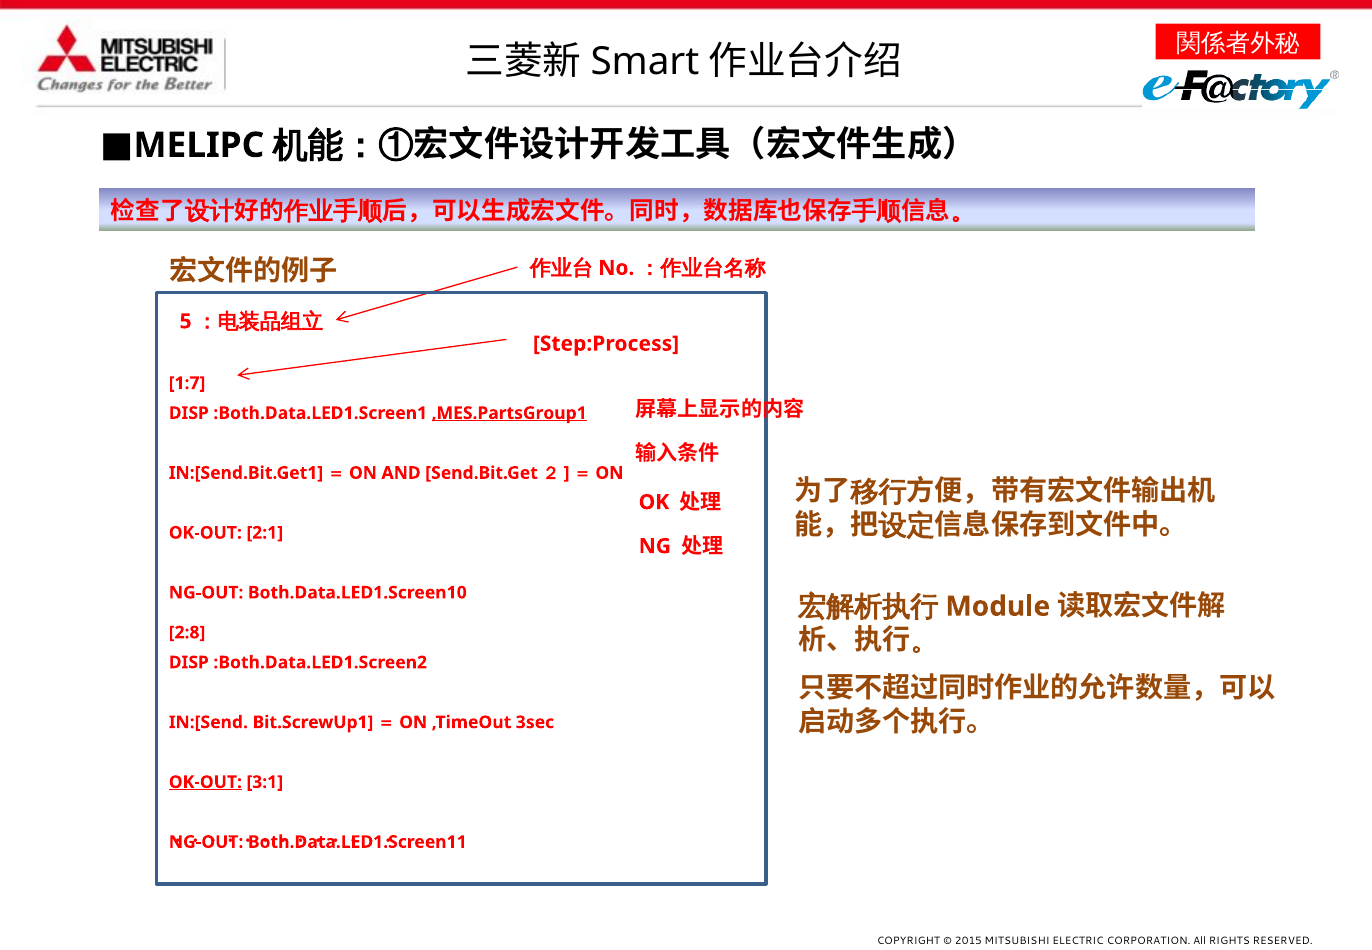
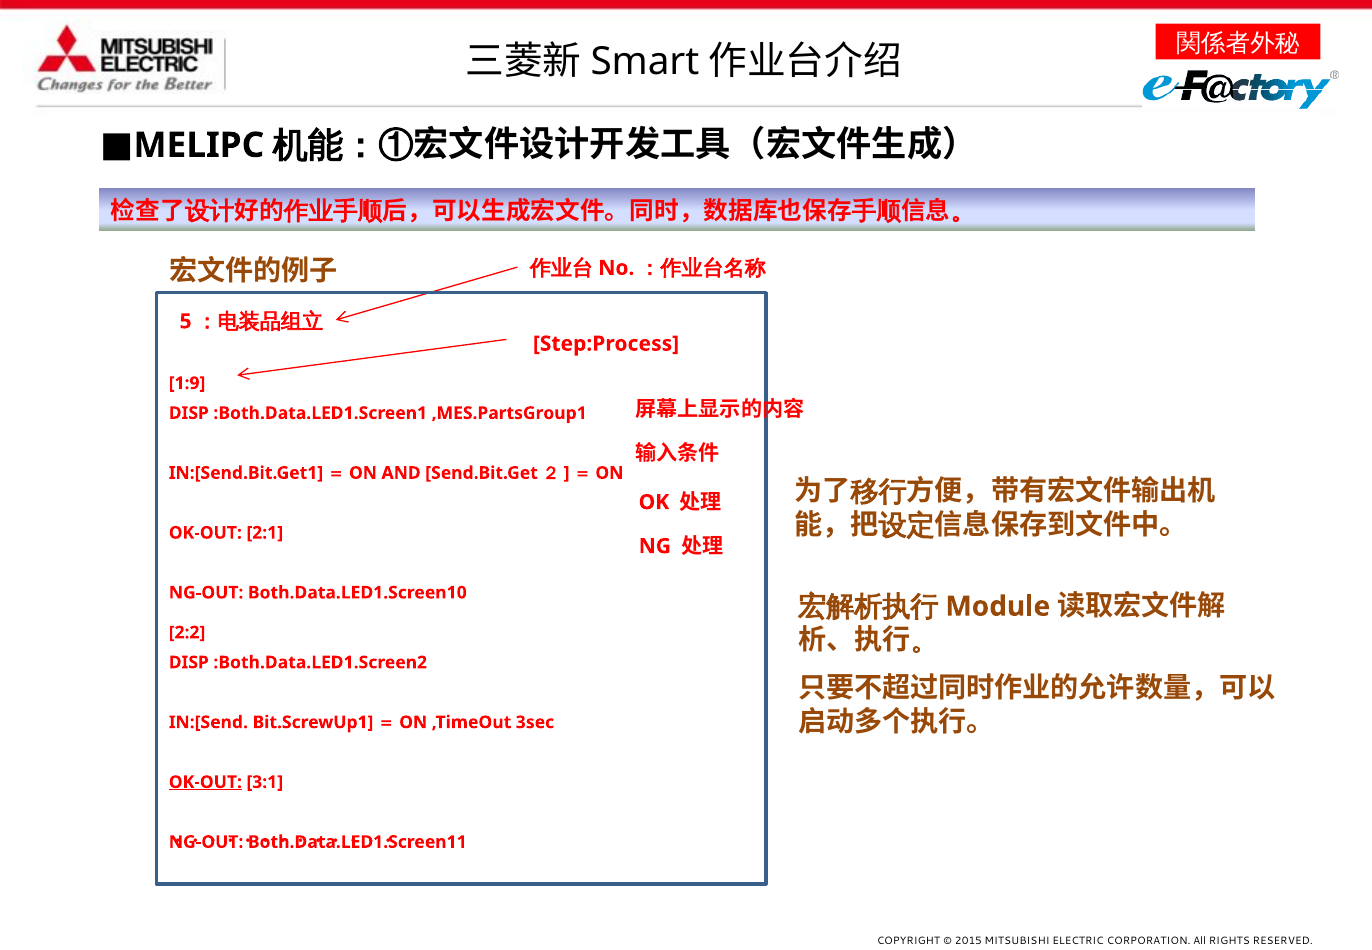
1:7: 1:7 -> 1:9 (187, 383)
,MES.PartsGroup1 underline: present -> none (509, 413)
2:8: 2:8 -> 2:2 (187, 632)
